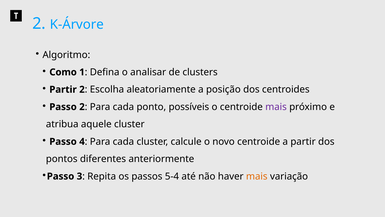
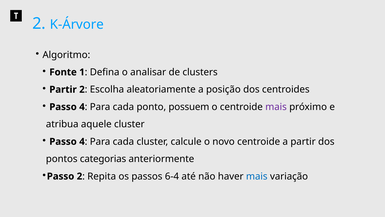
Como: Como -> Fonte (63, 72)
2: 2 -> 4 (82, 107)
possíveis: possíveis -> possuem (189, 107)
diferentes: diferentes -> categorias (103, 159)
Passo 3: 3 -> 2 (79, 176)
5-4: 5-4 -> 6-4 (172, 176)
mais colour: orange -> blue (257, 176)
